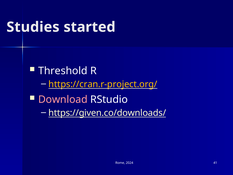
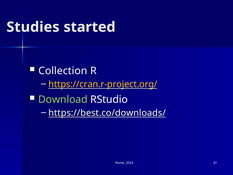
Threshold: Threshold -> Collection (63, 71)
Download colour: pink -> light green (63, 99)
https://given.co/downloads/: https://given.co/downloads/ -> https://best.co/downloads/ (107, 113)
